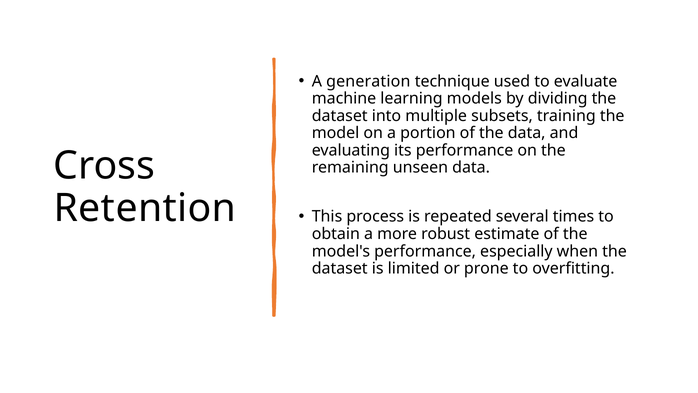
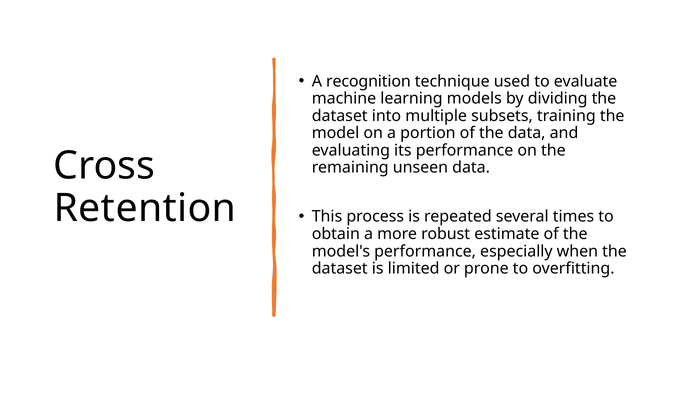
generation: generation -> recognition (368, 81)
